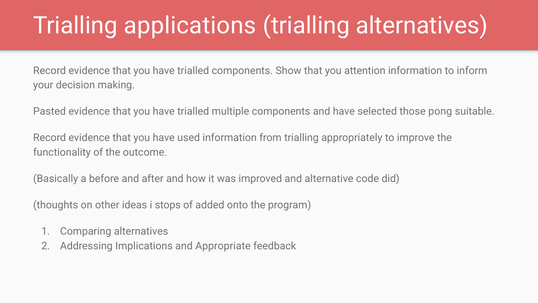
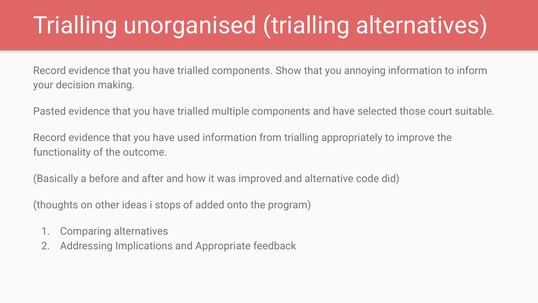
applications: applications -> unorganised (190, 26)
attention: attention -> annoying (365, 71)
pong: pong -> court (440, 111)
